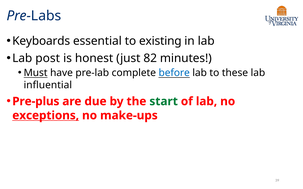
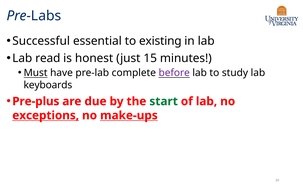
Keyboards: Keyboards -> Successful (41, 41)
post: post -> read (48, 58)
82: 82 -> 15 (150, 58)
before colour: blue -> purple (174, 73)
these: these -> study (235, 73)
influential: influential -> keyboards (48, 85)
make-ups underline: none -> present (129, 116)
